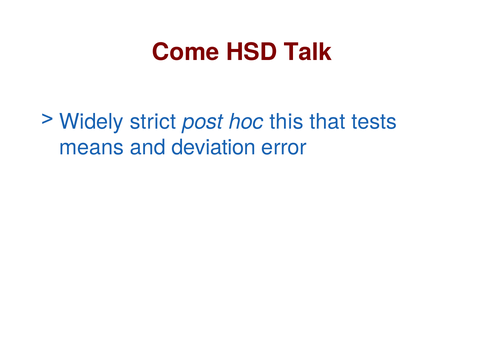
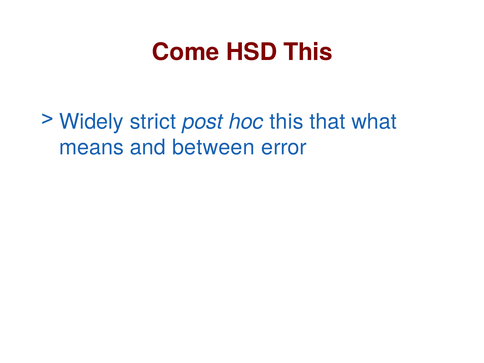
HSD Talk: Talk -> This (308, 52)
tests: tests -> what (374, 122)
deviation: deviation -> between (213, 148)
